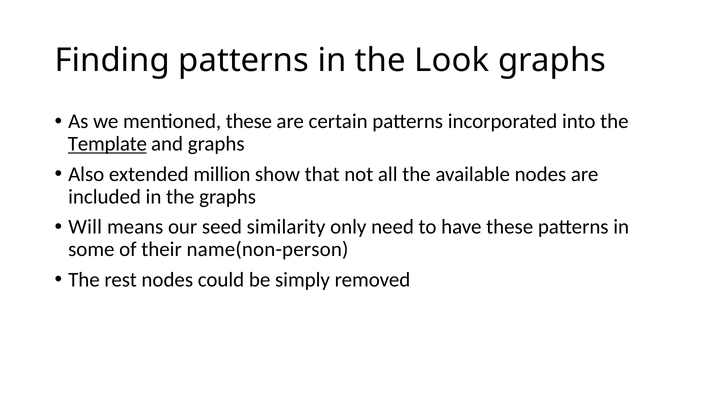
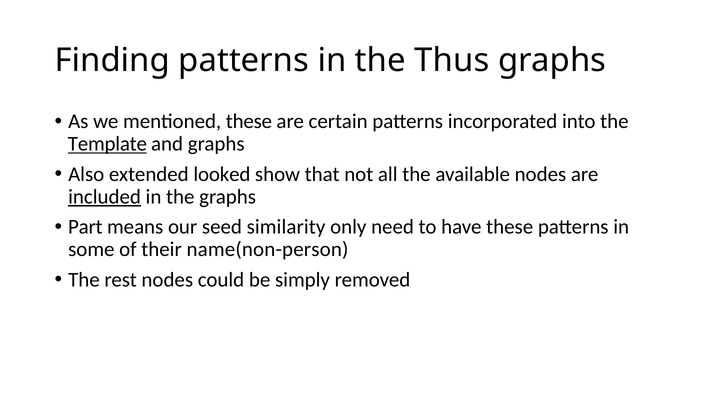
Look: Look -> Thus (452, 60)
million: million -> looked (222, 174)
included underline: none -> present (105, 197)
Will: Will -> Part (85, 227)
